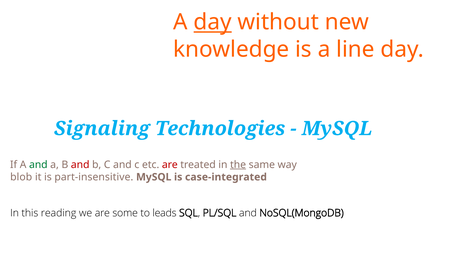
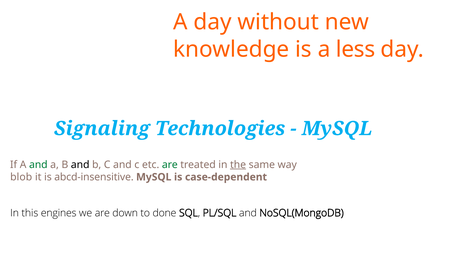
day underline: present -> none (213, 22)
line: line -> less (356, 49)
and colour: red -> black (80, 165)
are colour: red -> green (170, 165)
part-insensitive: part-insensitive -> abcd-insensitive (94, 177)
case-integrated: case-integrated -> case-dependent (226, 177)
reading: reading -> engines (59, 213)
some: some -> down (125, 213)
leads: leads -> done (164, 213)
